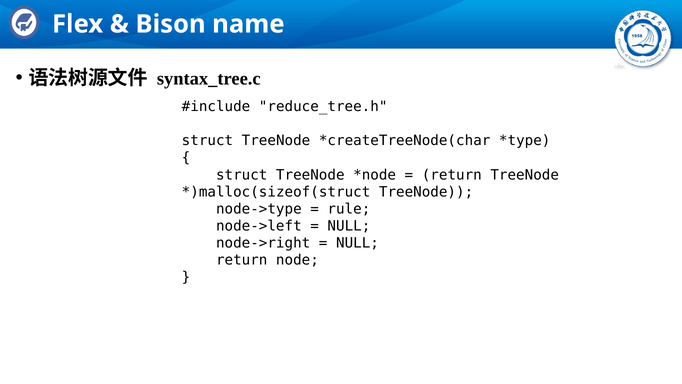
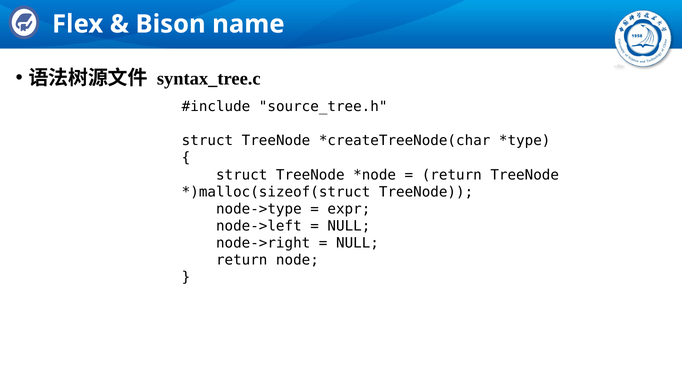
reduce_tree.h: reduce_tree.h -> source_tree.h (323, 106)
rule: rule -> expr (349, 209)
